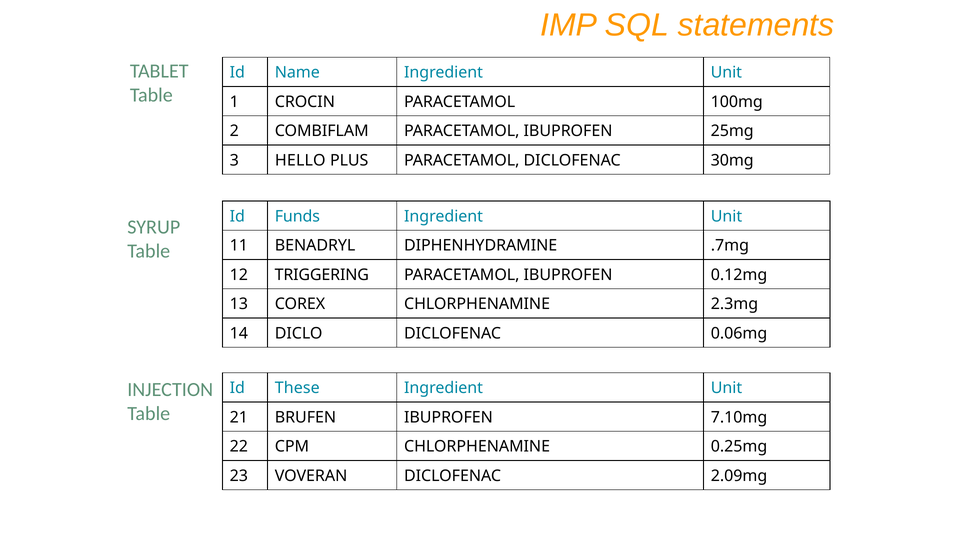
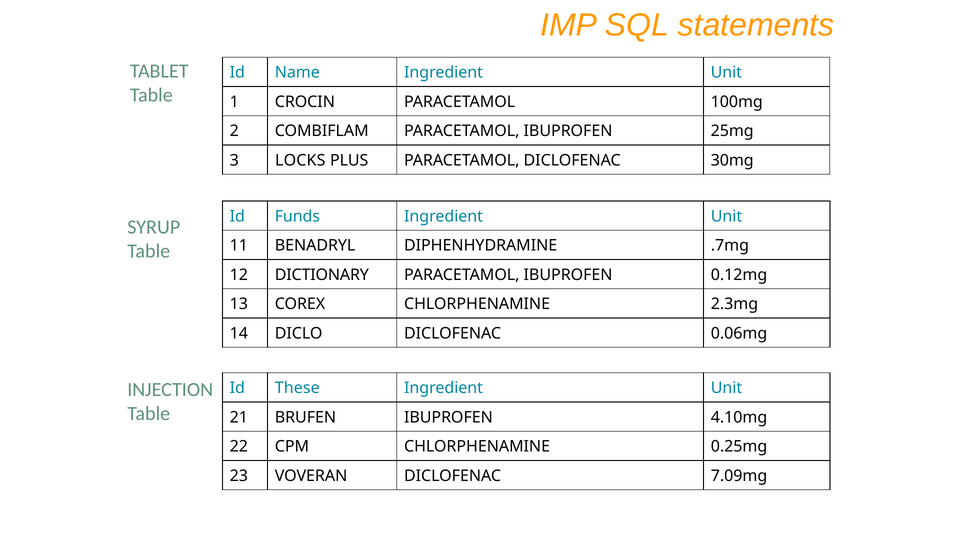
HELLO: HELLO -> LOCKS (300, 160)
TRIGGERING: TRIGGERING -> DICTIONARY (322, 275)
7.10mg: 7.10mg -> 4.10mg (739, 417)
2.09mg: 2.09mg -> 7.09mg (739, 476)
